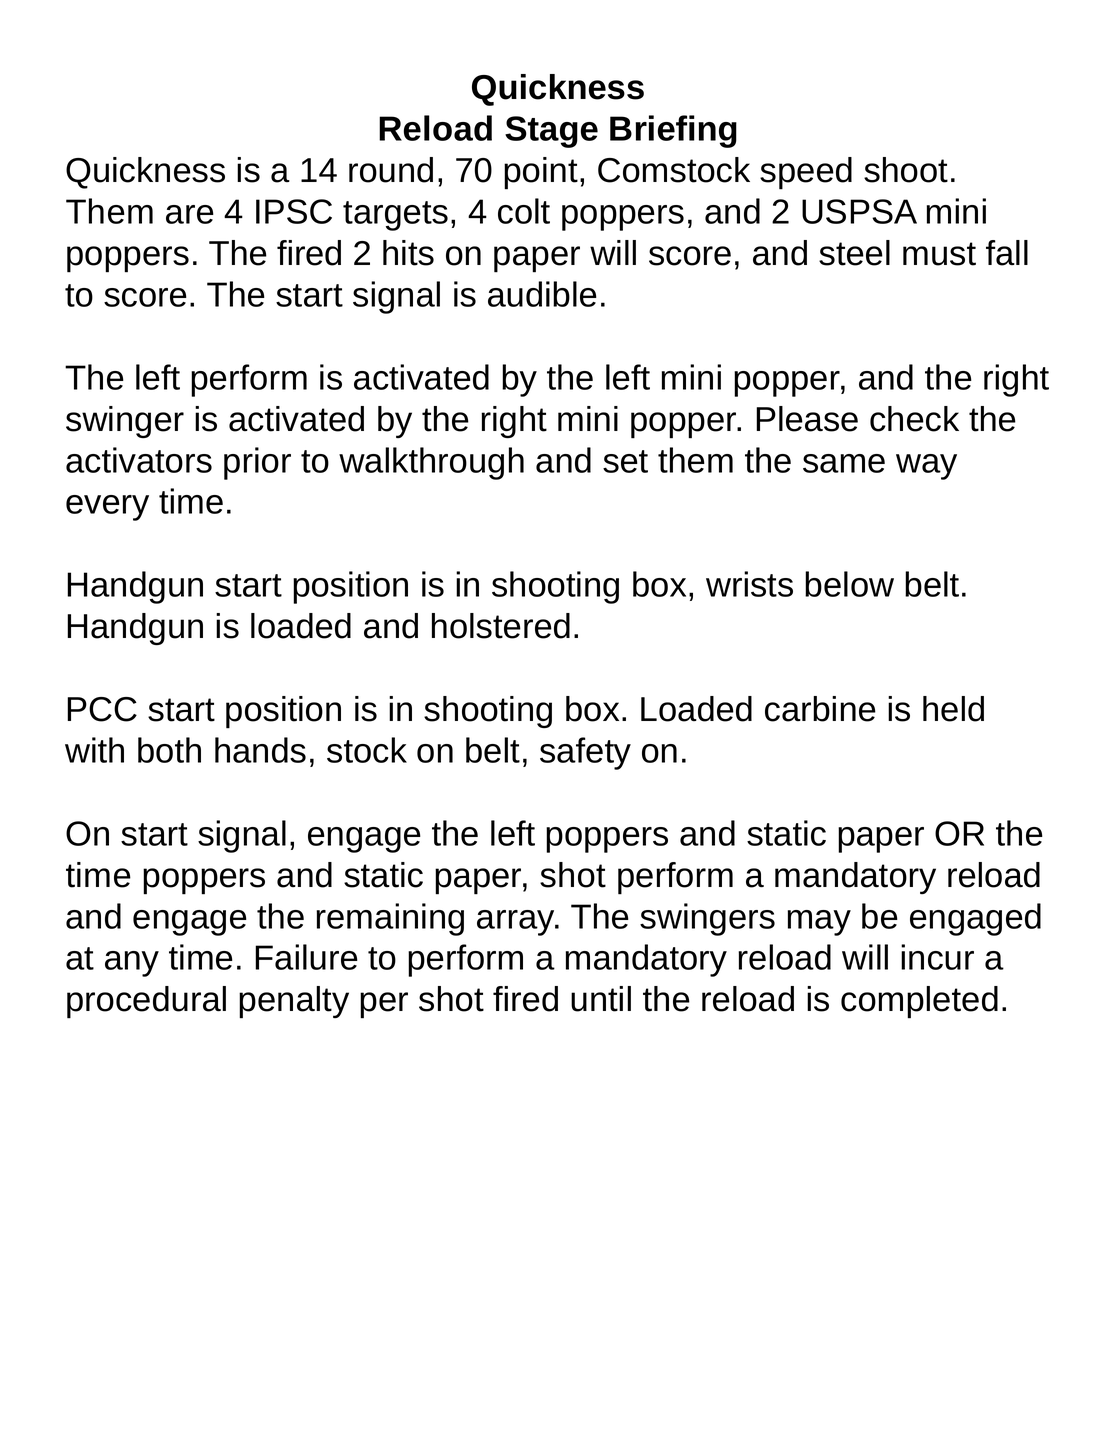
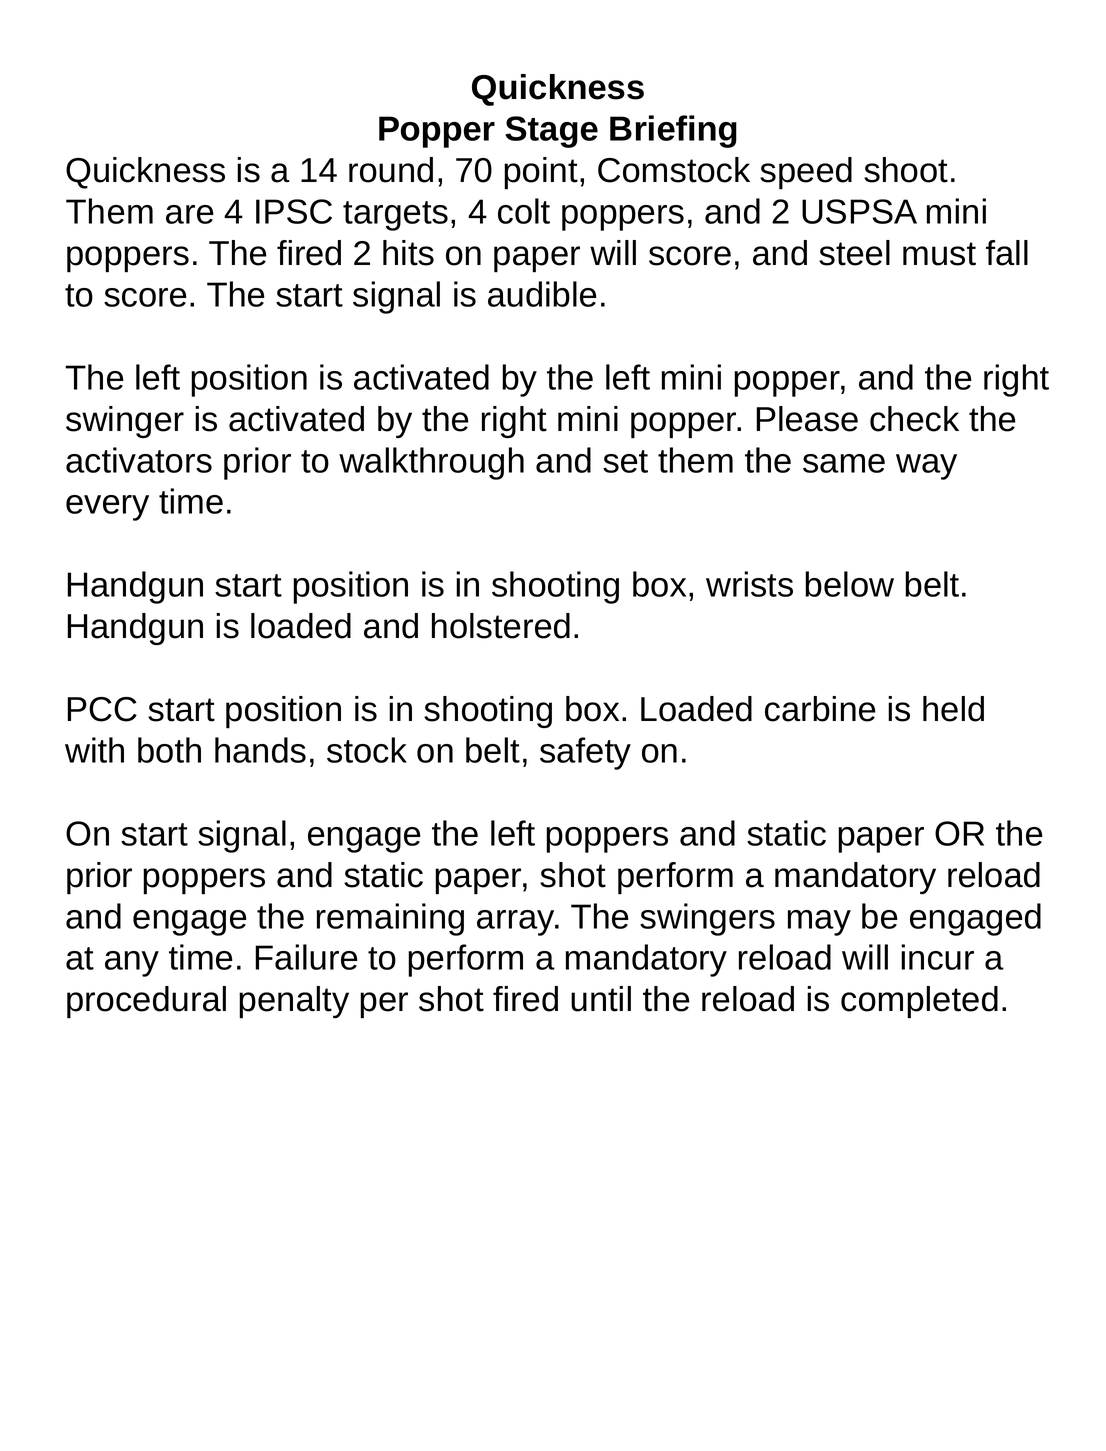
Reload: Reload -> Popper (436, 130)
left perform: perform -> position (249, 378)
time: time -> prior (99, 876)
